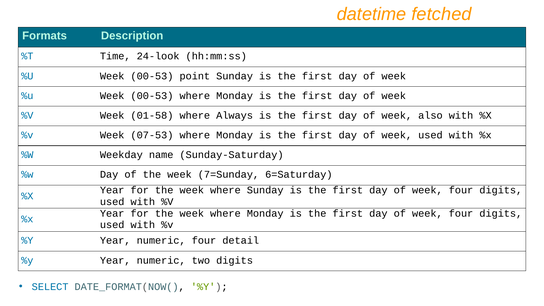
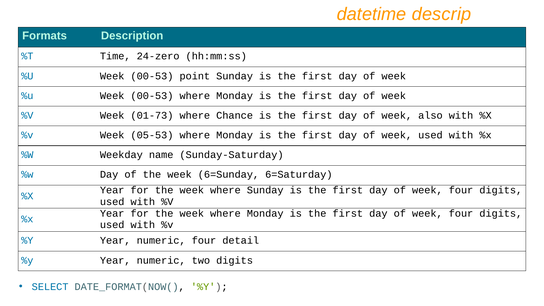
fetched: fetched -> descrip (442, 14)
24-look: 24-look -> 24-zero (158, 56)
01-58: 01-58 -> 01-73 (152, 115)
Always: Always -> Chance (235, 115)
07-53: 07-53 -> 05-53 (152, 135)
7=Sunday: 7=Sunday -> 6=Sunday (228, 175)
